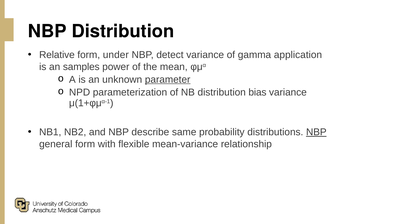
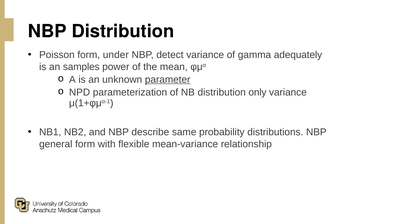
Relative: Relative -> Poisson (57, 55)
application: application -> adequately (298, 55)
bias: bias -> only (257, 92)
NBP underline: present -> none (316, 132)
